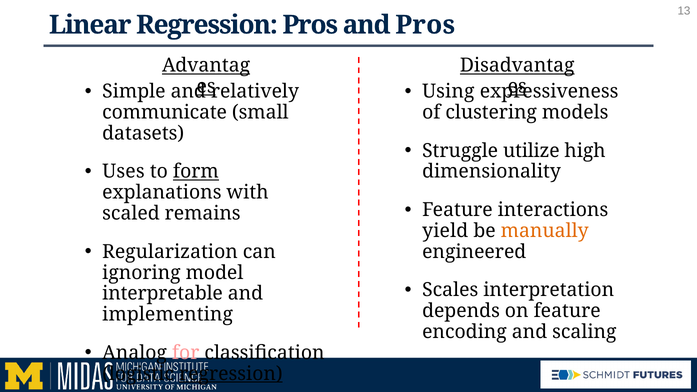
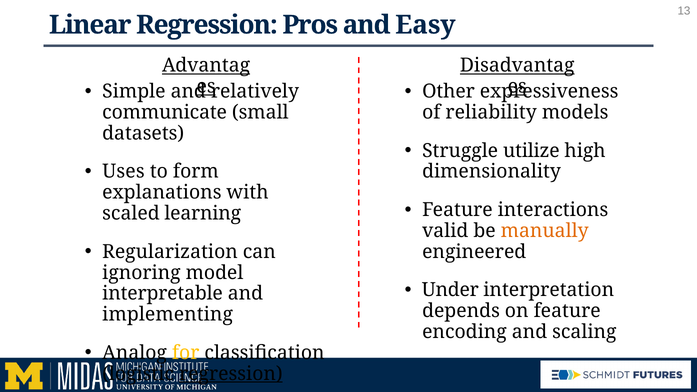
and Pros: Pros -> Easy (425, 25)
Using: Using -> Other (448, 91)
clustering: clustering -> reliability (491, 112)
form underline: present -> none (196, 172)
remains: remains -> learning (203, 213)
yield: yield -> valid (445, 231)
Scales: Scales -> Under (450, 290)
for colour: pink -> yellow (186, 353)
